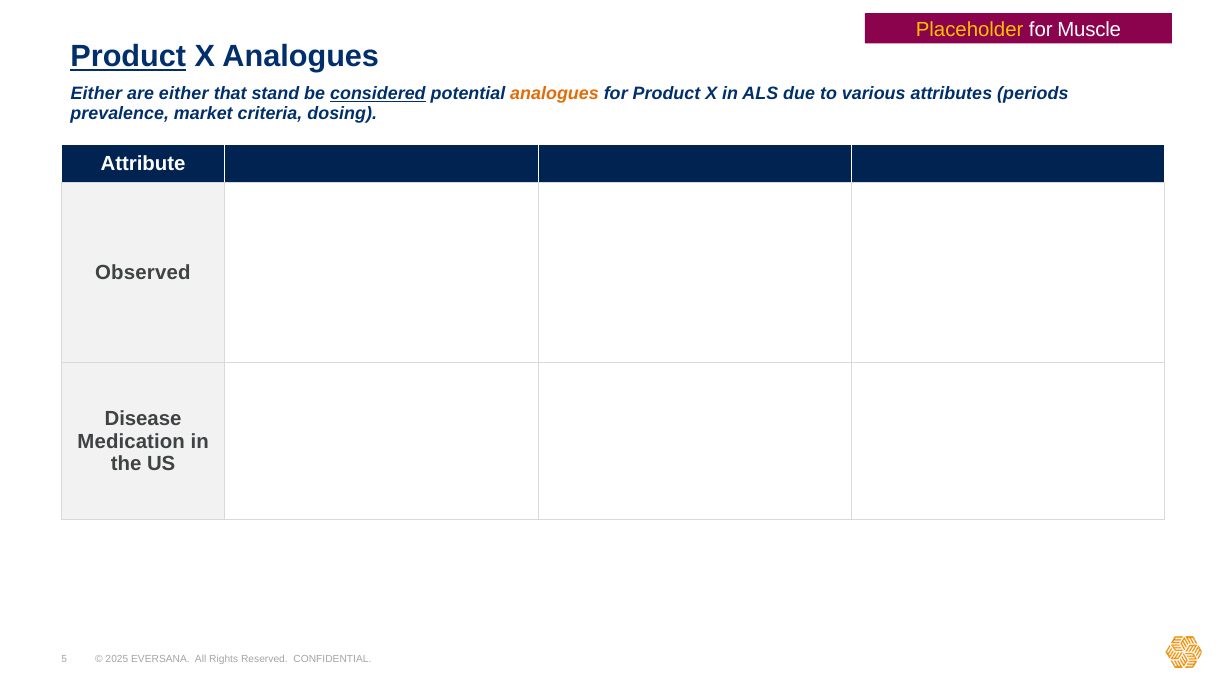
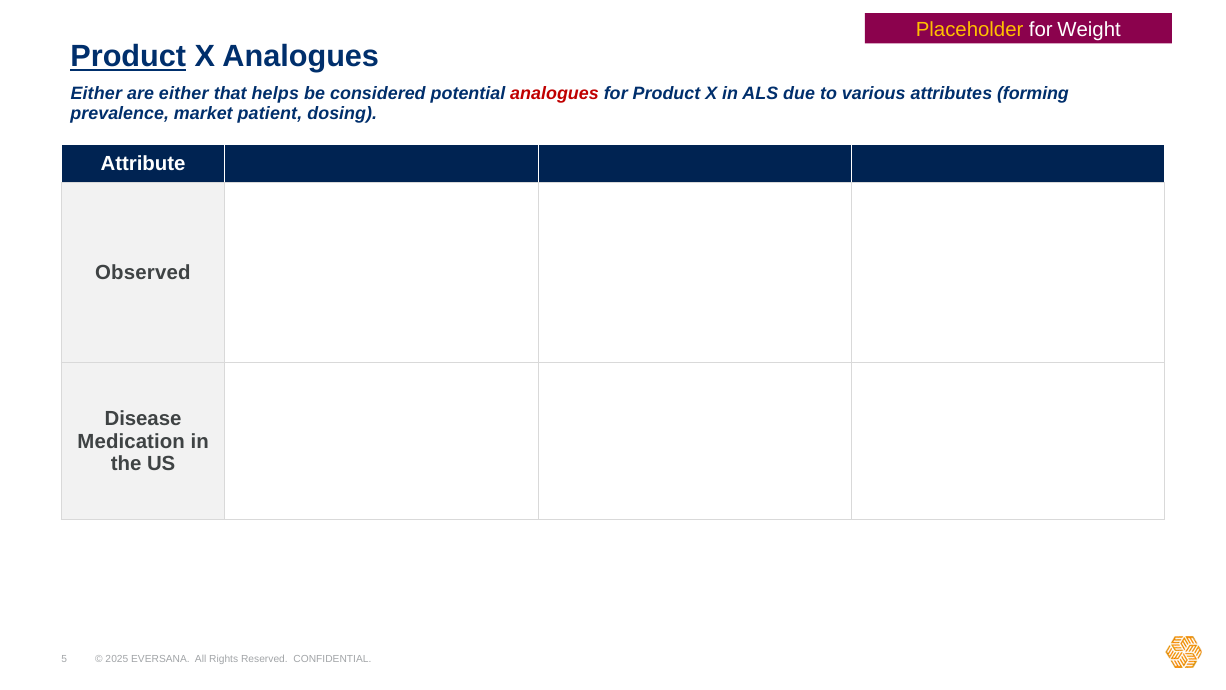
Muscle: Muscle -> Weight (1089, 30)
stand: stand -> helps (275, 94)
considered underline: present -> none (378, 94)
analogues colour: orange -> red (555, 94)
periods: periods -> forming (1033, 94)
criteria: criteria -> patient (270, 113)
